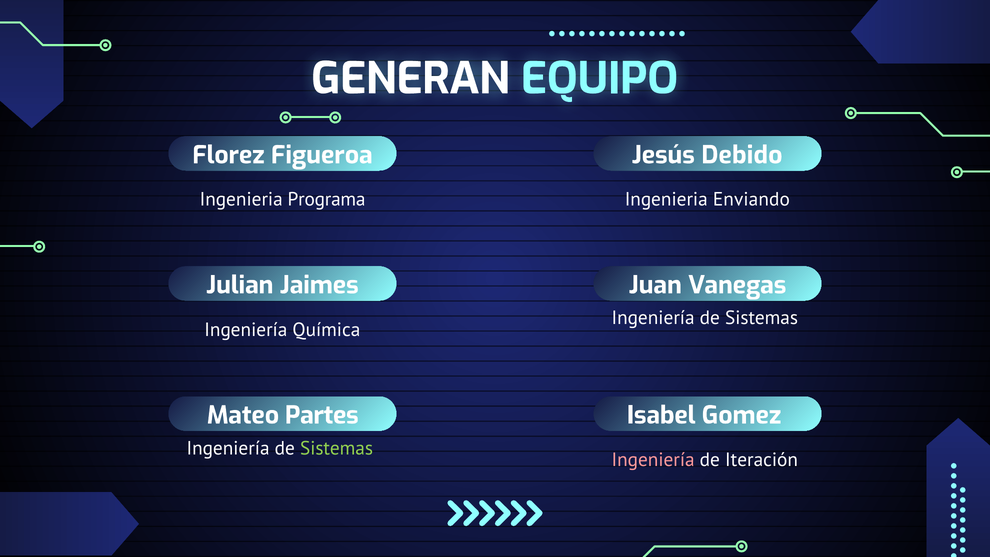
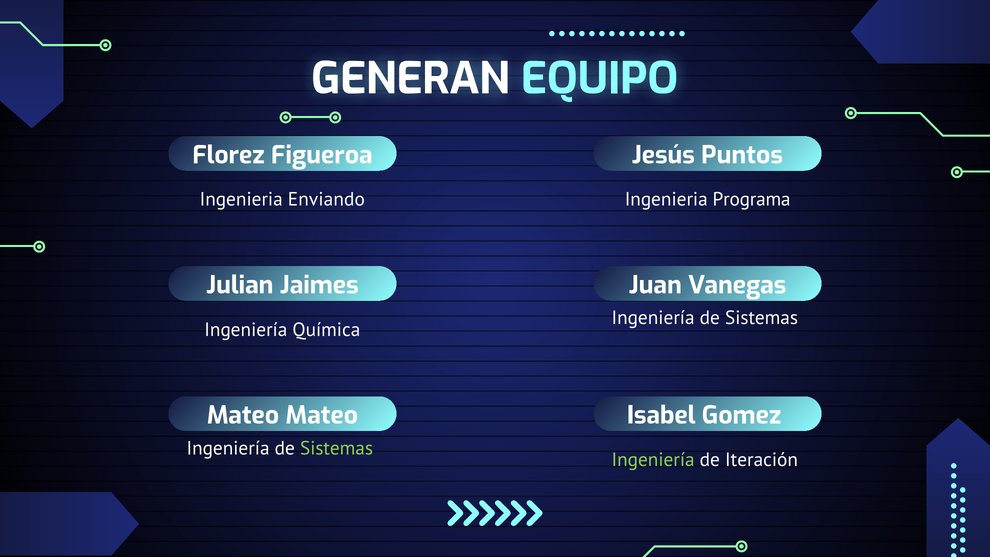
Debido: Debido -> Puntos (742, 155)
Programa: Programa -> Enviando (326, 200)
Enviando: Enviando -> Programa (752, 200)
Mateo Partes: Partes -> Mateo (322, 415)
Ingeniería colour: pink -> light green (653, 460)
